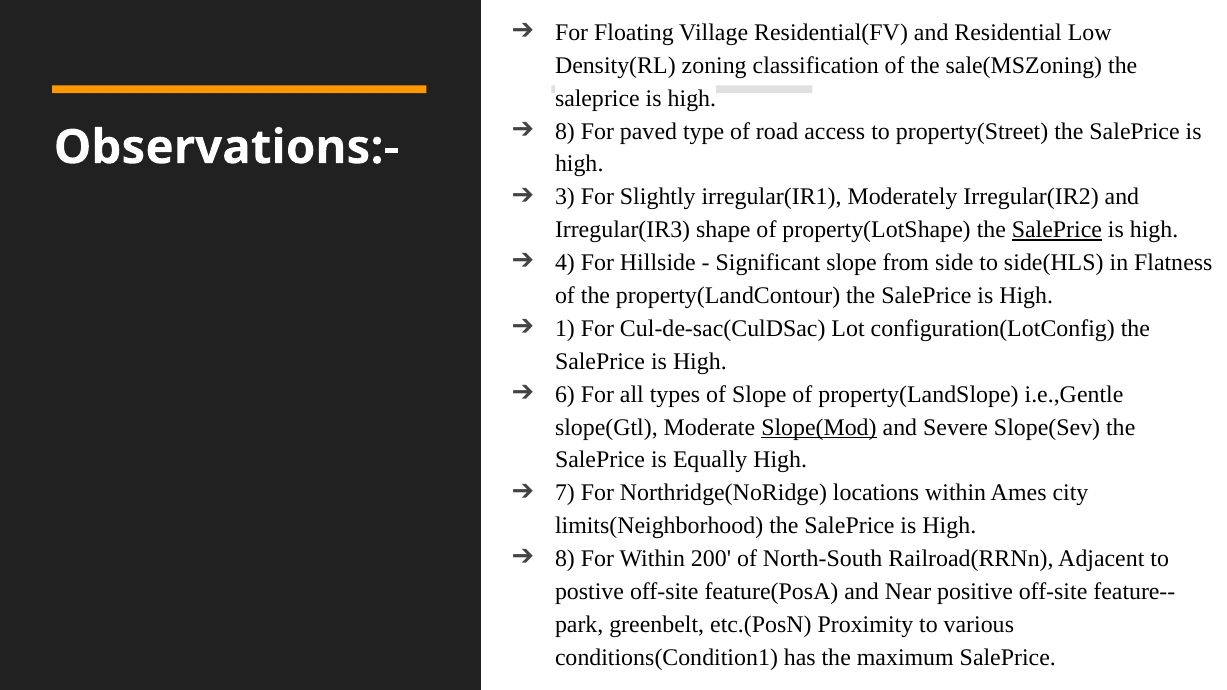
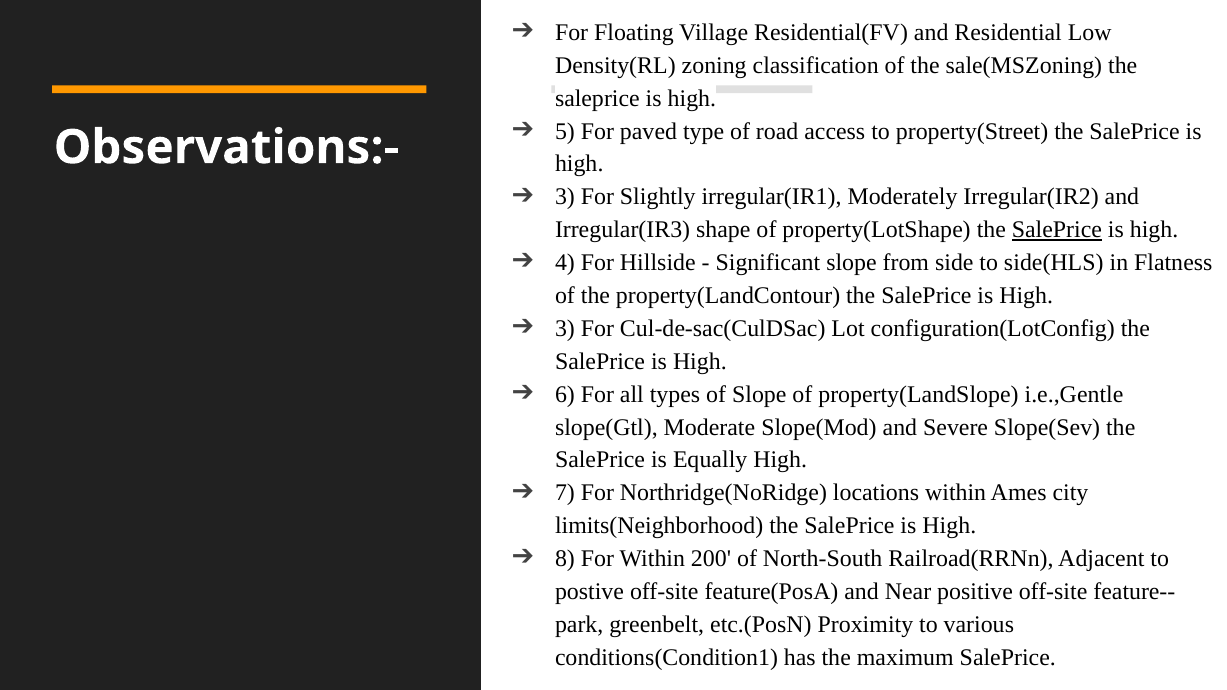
8: 8 -> 5 (565, 131)
1: 1 -> 3 (565, 329)
Slope(Mod underline: present -> none (819, 427)
